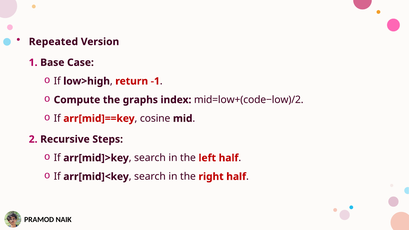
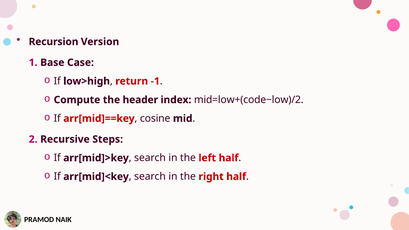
Repeated: Repeated -> Recursion (54, 42)
graphs: graphs -> header (140, 100)
